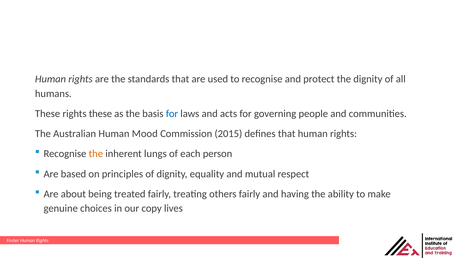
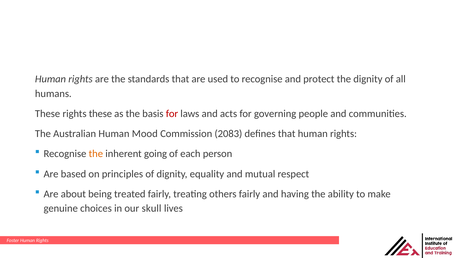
for colour: blue -> red (172, 114)
2015: 2015 -> 2083 (228, 134)
lungs: lungs -> going (155, 154)
copy: copy -> skull (152, 209)
